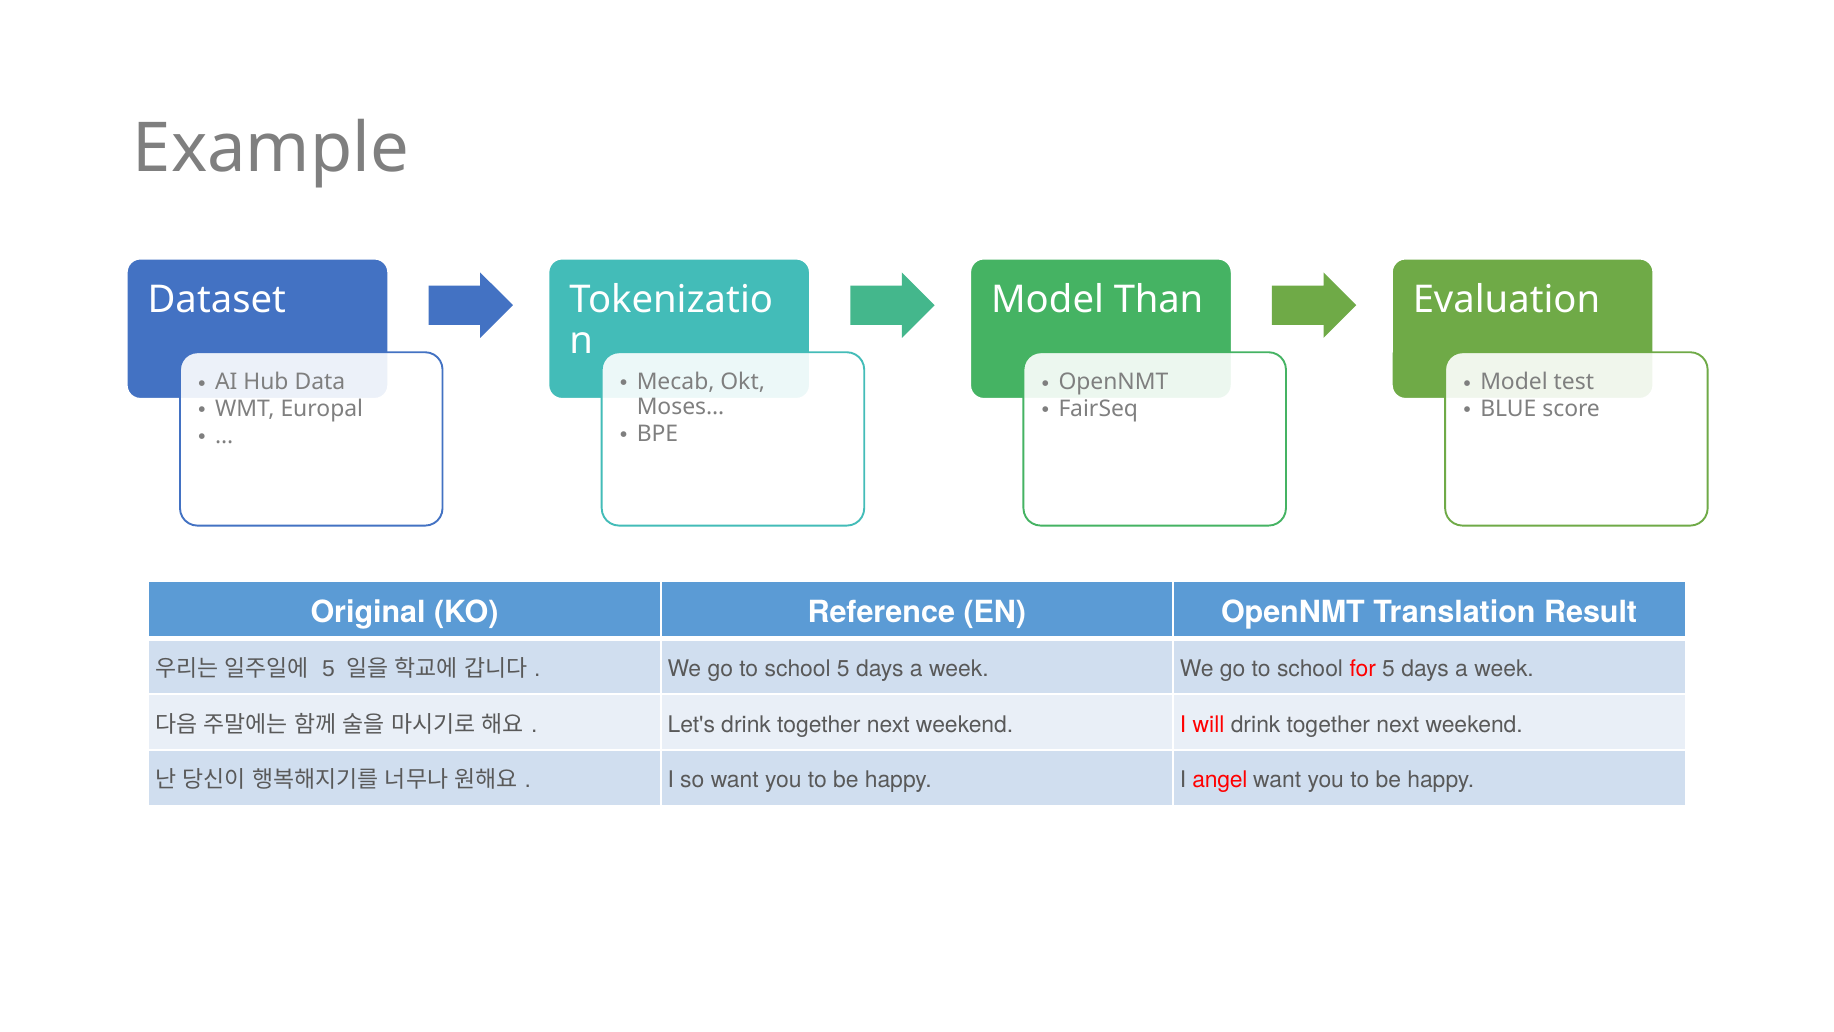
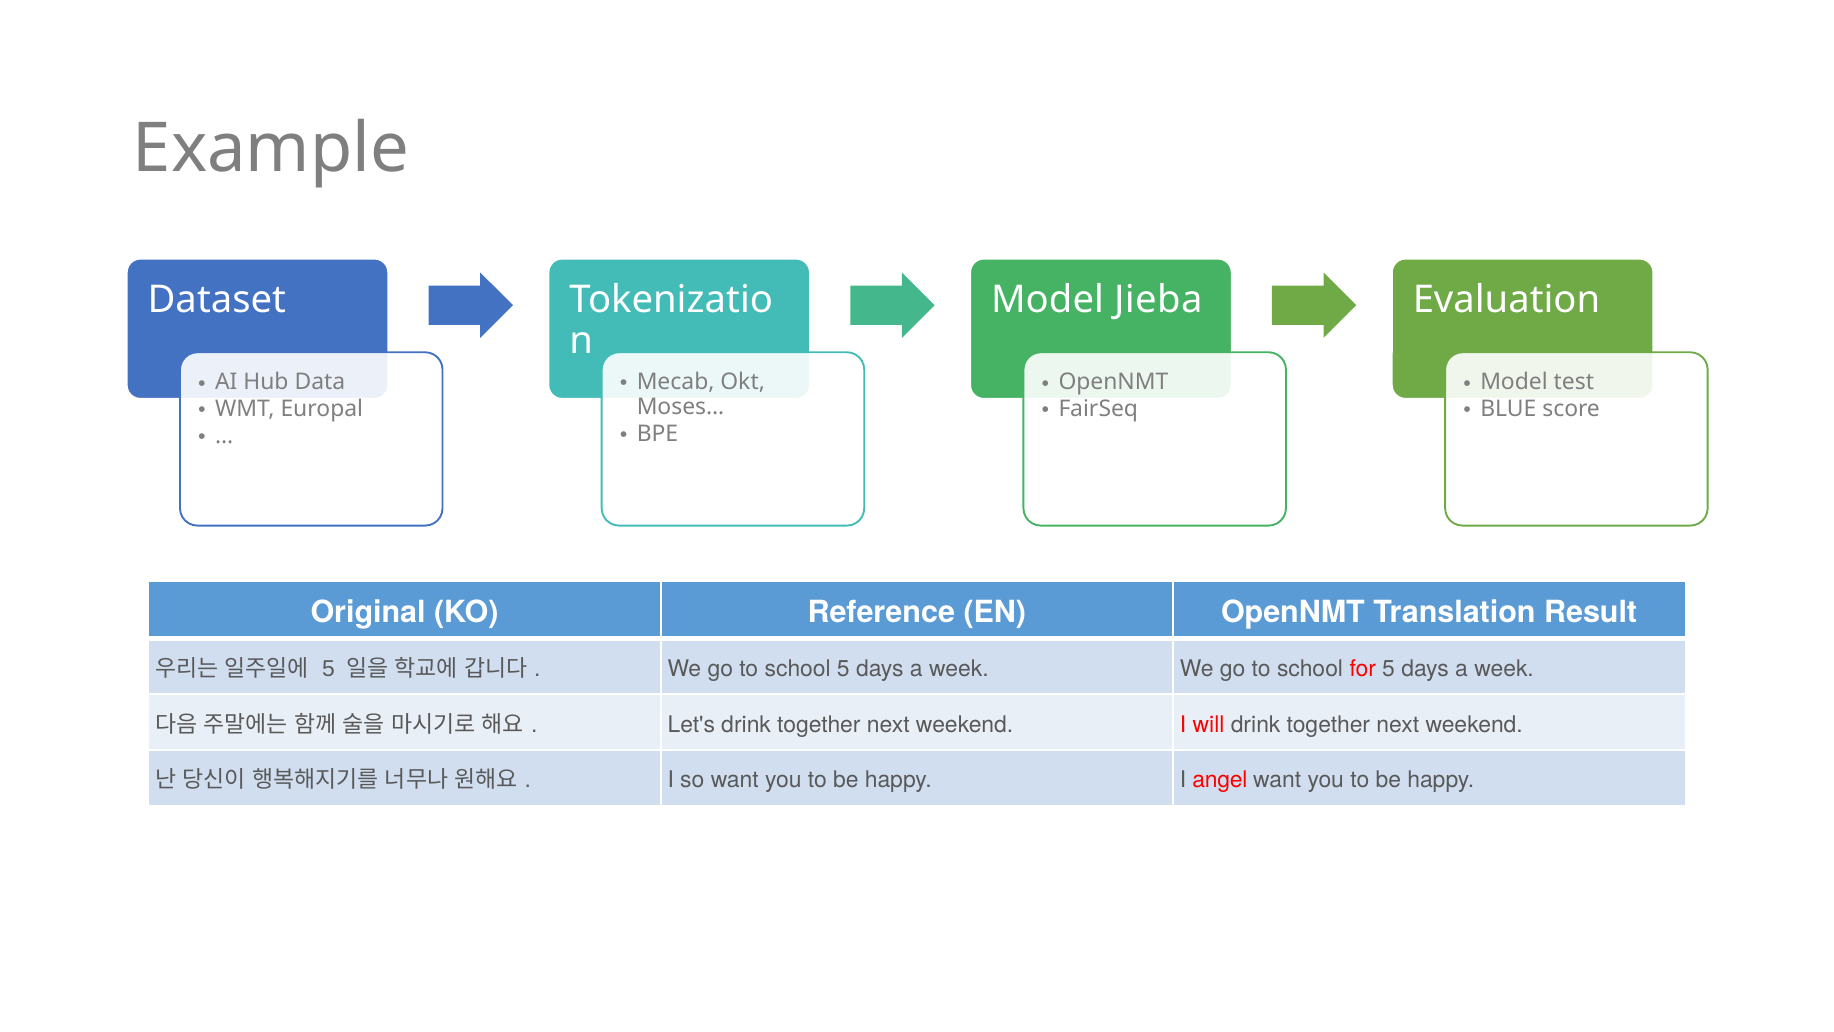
Than: Than -> Jieba (1158, 300)
